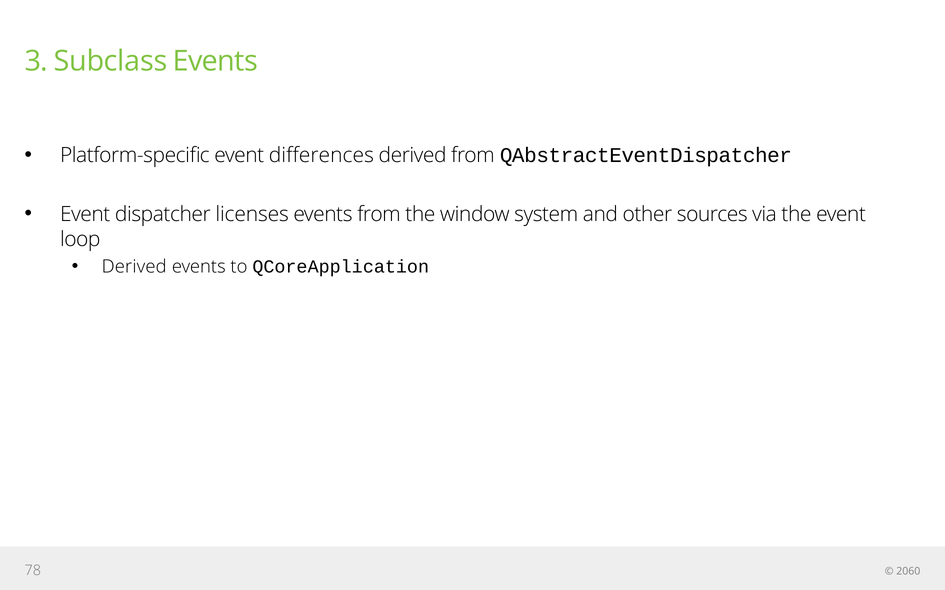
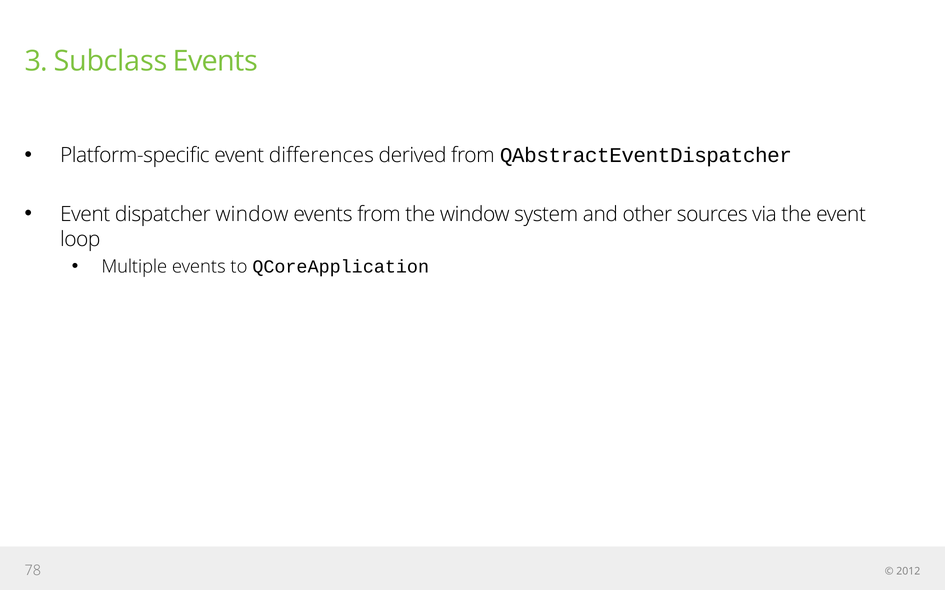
dispatcher licenses: licenses -> window (252, 215)
Derived: Derived -> Multiple (134, 267)
2060: 2060 -> 2012 (908, 572)
